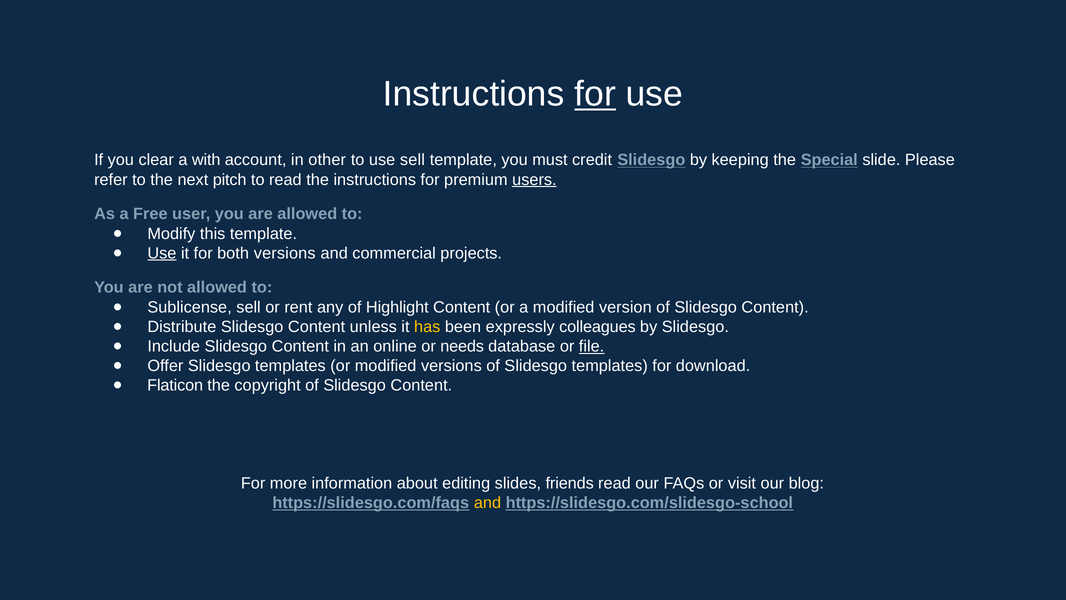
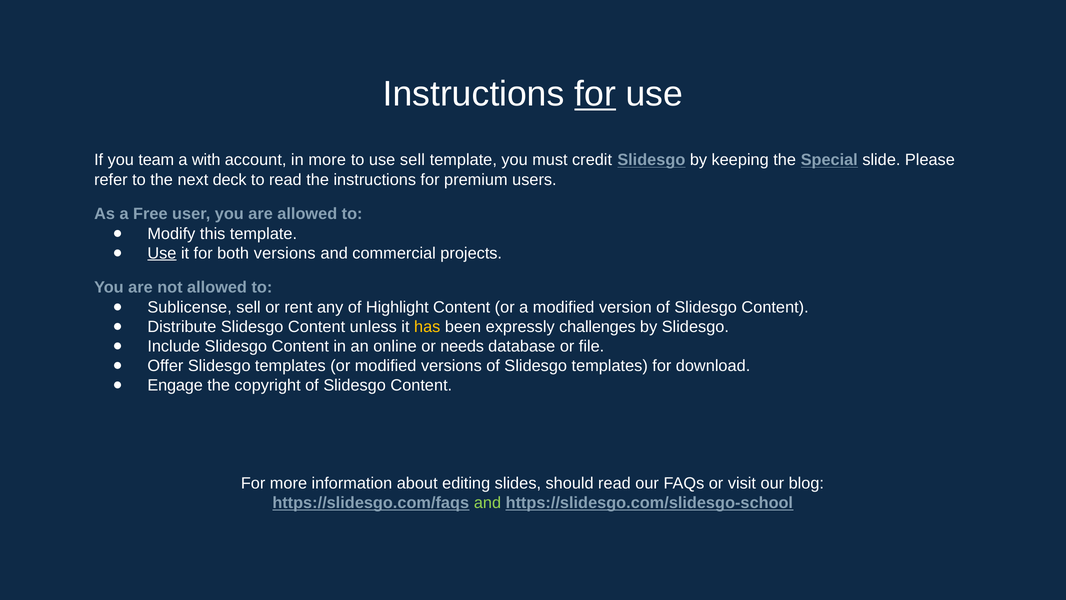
clear: clear -> team (156, 160)
in other: other -> more (327, 160)
pitch: pitch -> deck (230, 180)
users underline: present -> none (534, 180)
colleagues: colleagues -> challenges (597, 327)
file underline: present -> none (592, 346)
Flaticon: Flaticon -> Engage (175, 385)
friends: friends -> should (570, 483)
and colour: yellow -> light green (487, 503)
